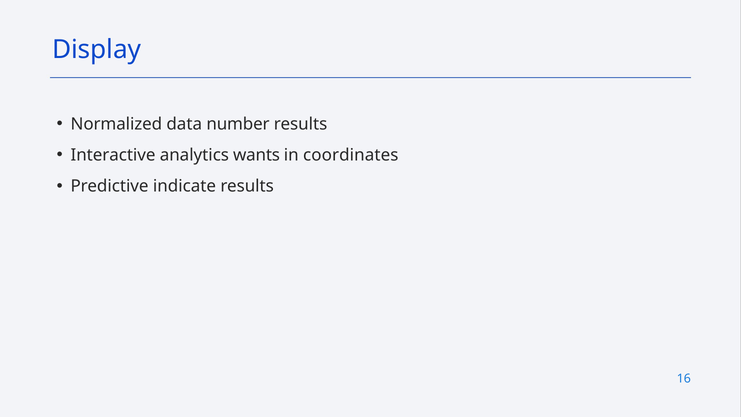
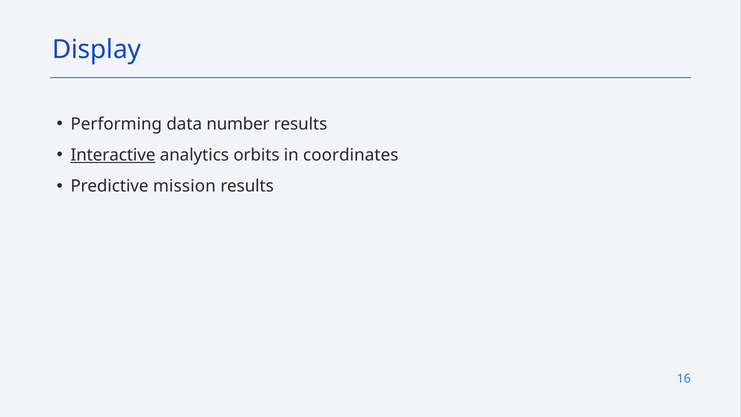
Normalized: Normalized -> Performing (116, 124)
Interactive underline: none -> present (113, 155)
wants: wants -> orbits (256, 155)
indicate: indicate -> mission (184, 186)
